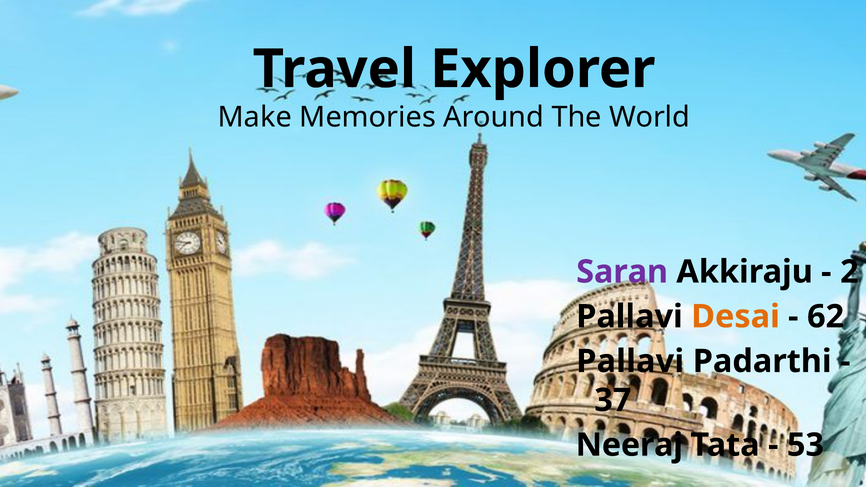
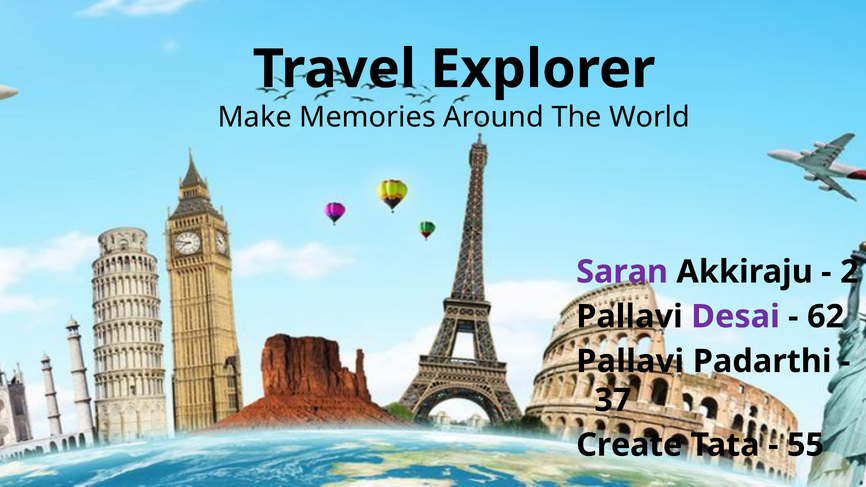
Desai colour: orange -> purple (736, 317)
Neeraj: Neeraj -> Create (629, 445)
53: 53 -> 55 (805, 445)
